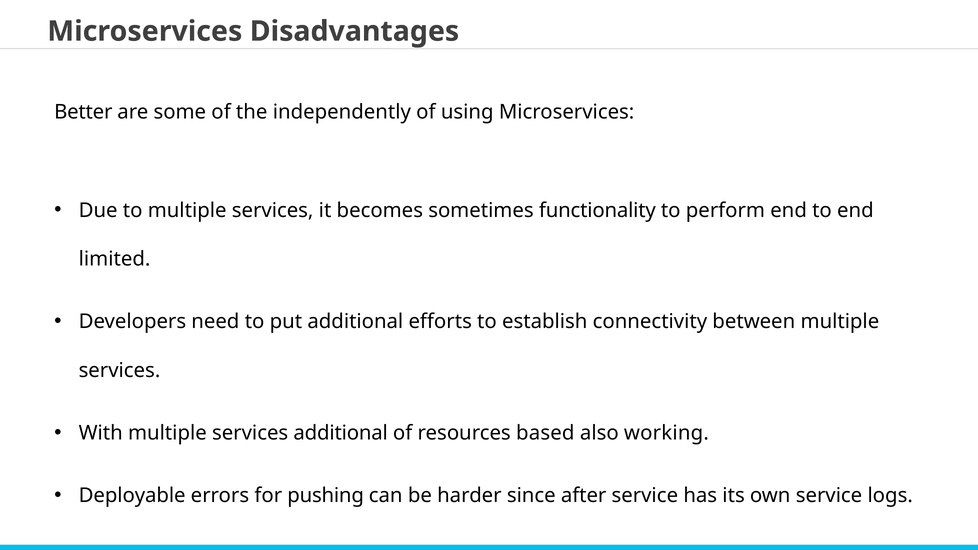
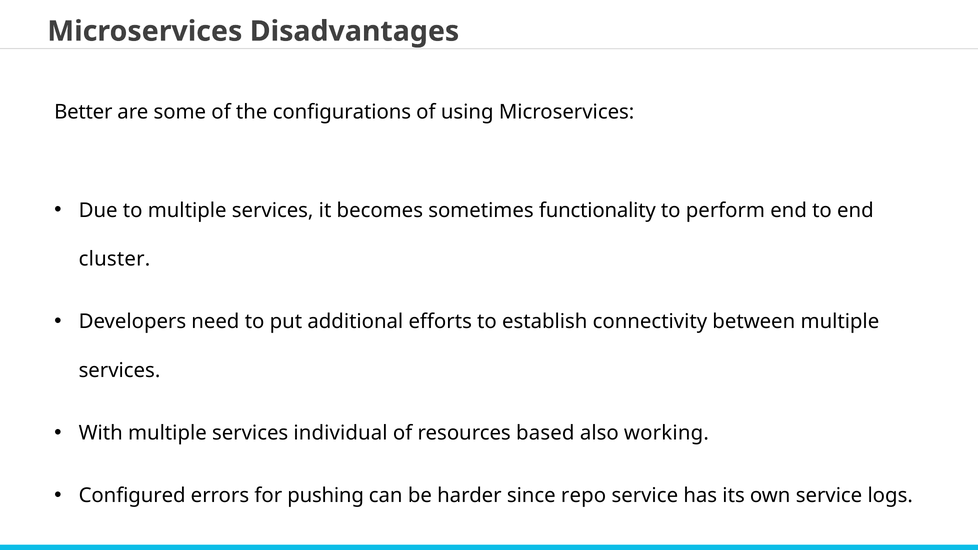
independently: independently -> configurations (342, 112)
limited: limited -> cluster (114, 259)
services additional: additional -> individual (341, 433)
Deployable: Deployable -> Configured (132, 496)
after: after -> repo (584, 496)
